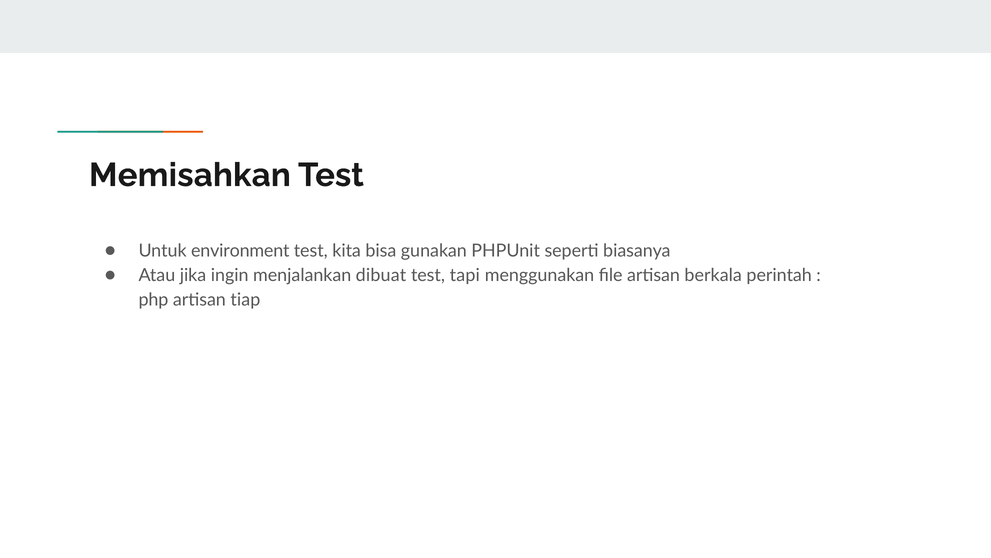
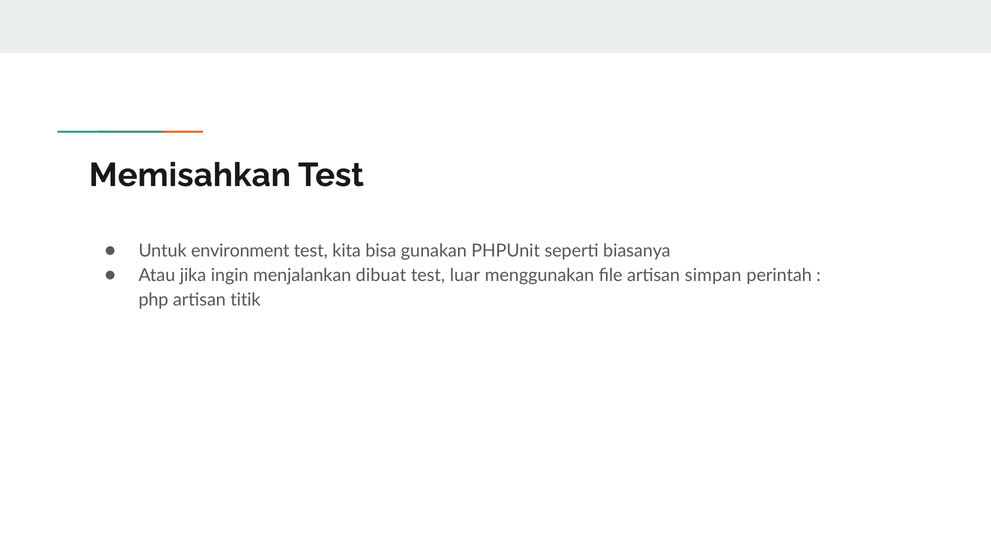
tapi: tapi -> luar (465, 275)
berkala: berkala -> simpan (713, 275)
tiap: tiap -> titik (245, 300)
